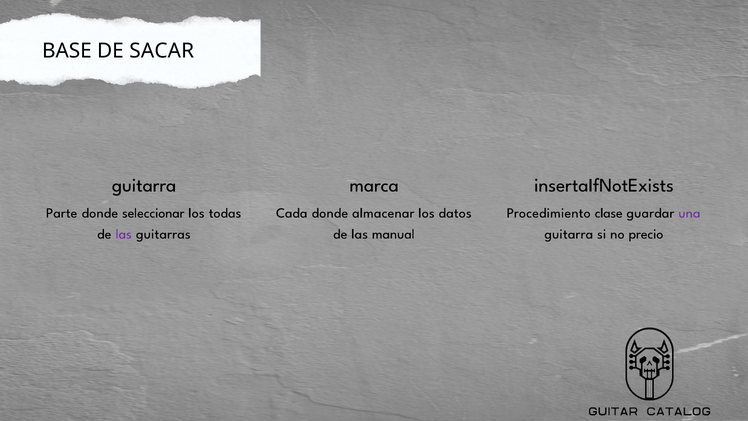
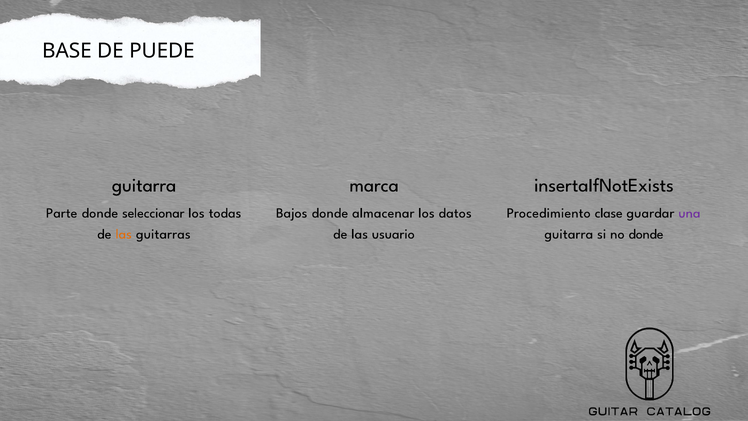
SACAR: SACAR -> PUEDE (162, 51)
Cada: Cada -> Bajos (292, 213)
las colour: purple -> orange (124, 234)
manual: manual -> usuario (393, 234)
no precio: precio -> donde (646, 234)
